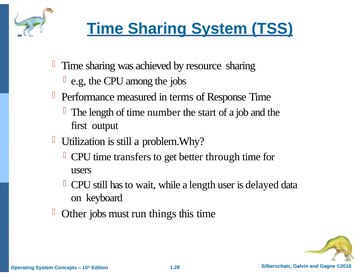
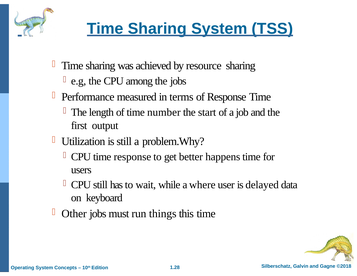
time transfers: transfers -> response (132, 157)
through: through -> happens (223, 157)
a length: length -> where (202, 185)
